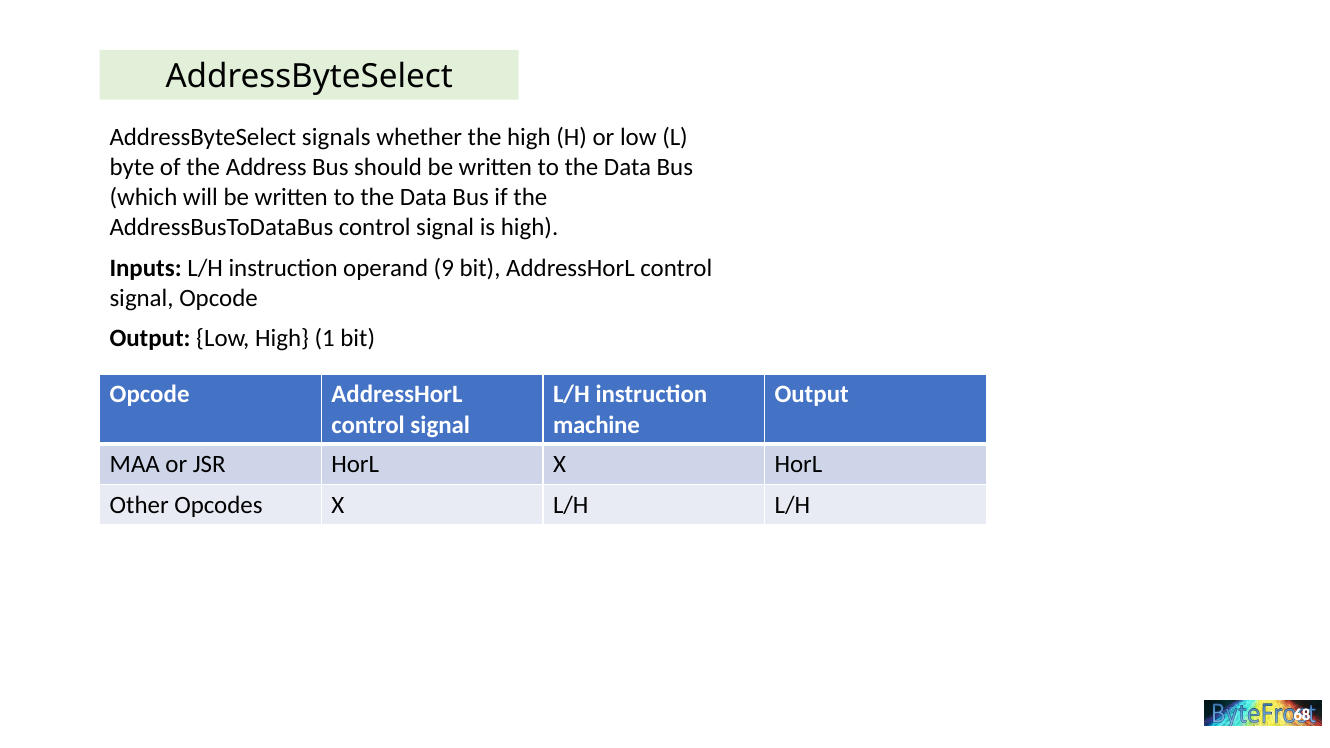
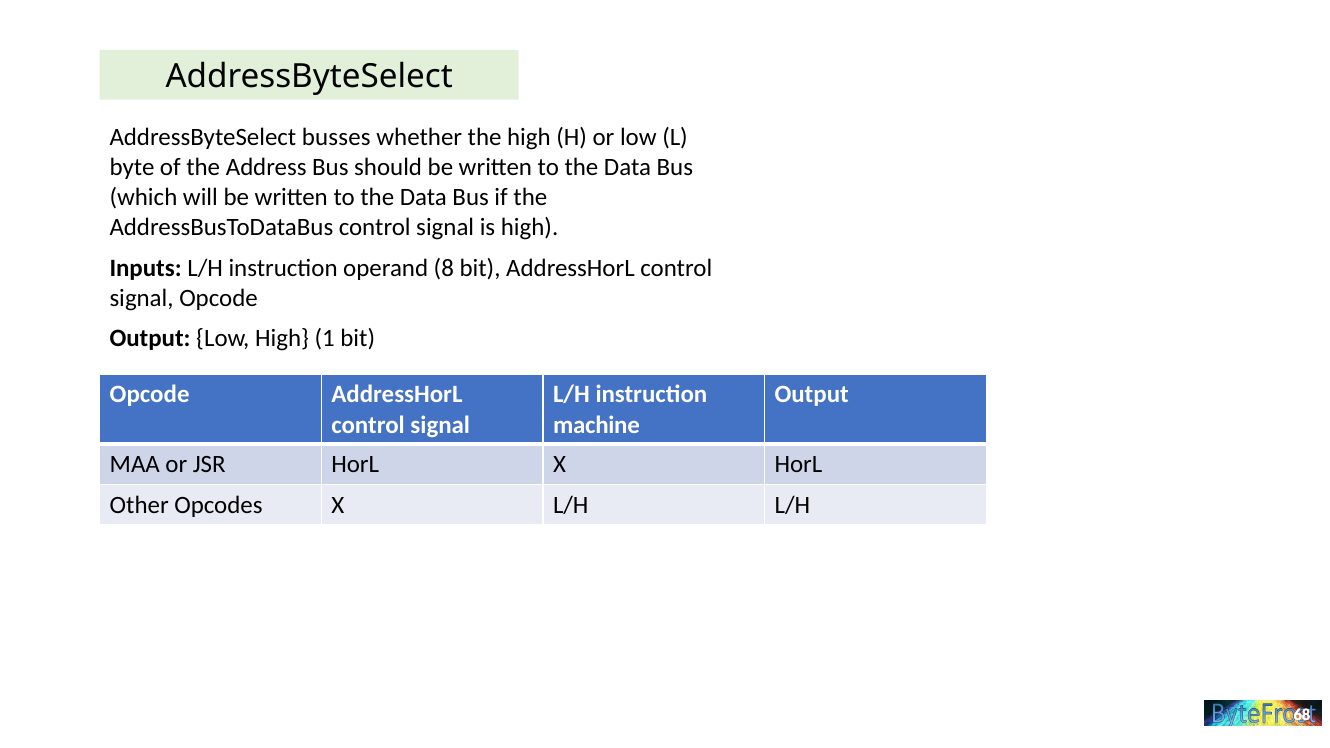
signals: signals -> busses (336, 137)
9: 9 -> 8 (444, 268)
